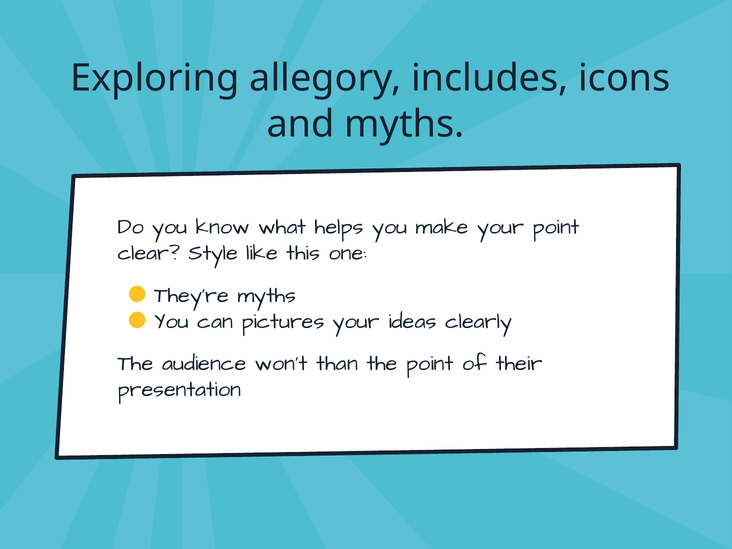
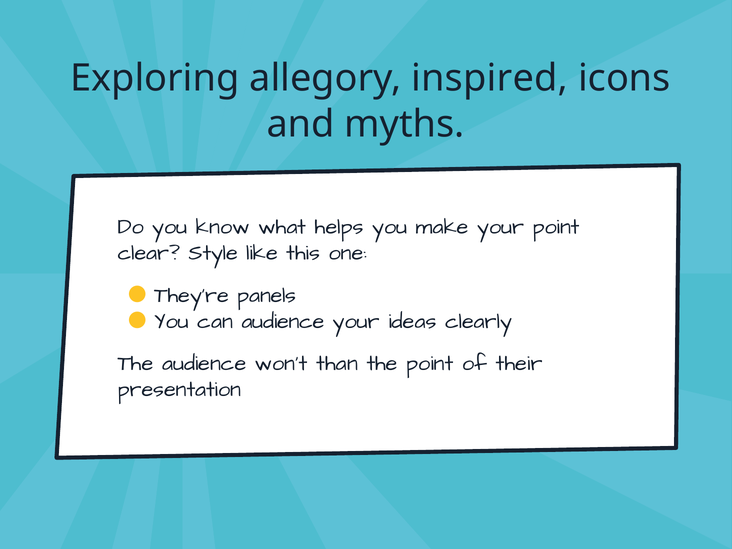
includes: includes -> inspired (490, 78)
They’re myths: myths -> panels (267, 295)
can pictures: pictures -> audience (283, 321)
